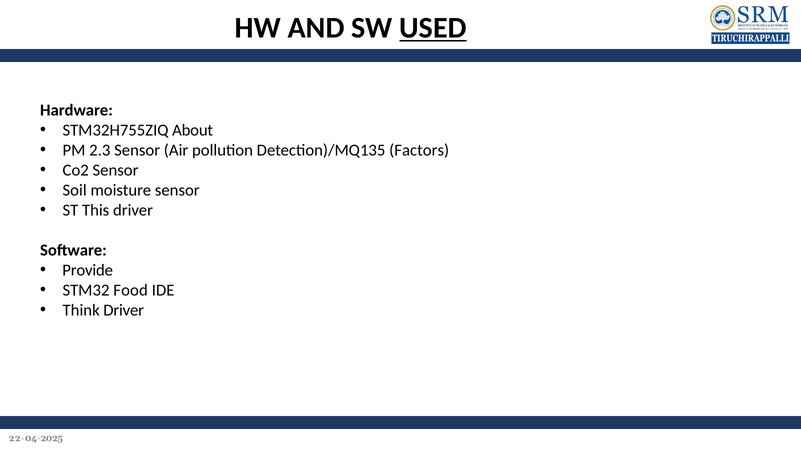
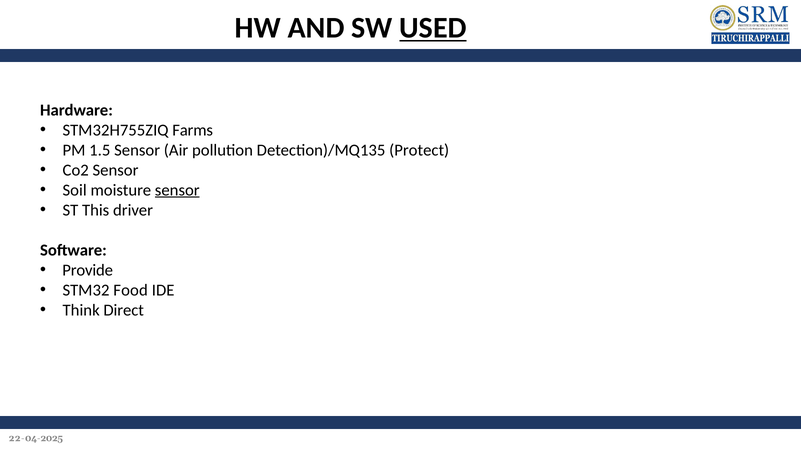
About: About -> Farms (193, 130)
2.3: 2.3 -> 1.5 (100, 150)
Factors: Factors -> Protect (419, 150)
sensor underline: none -> present (177, 190)
Think Driver: Driver -> Direct (124, 310)
